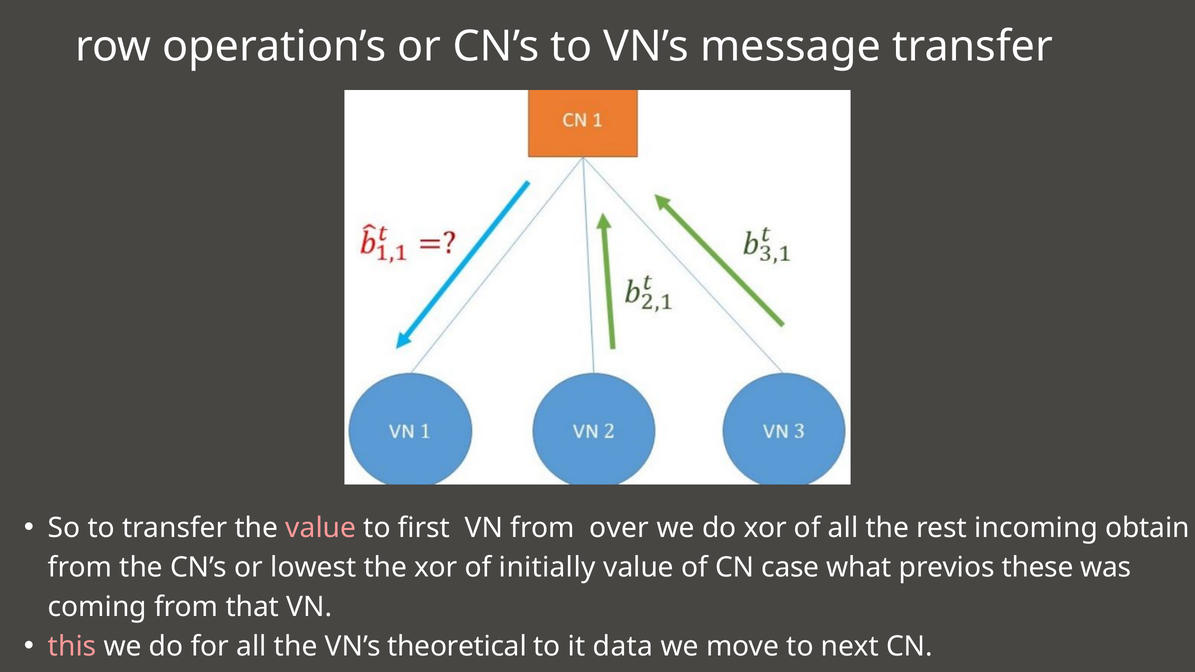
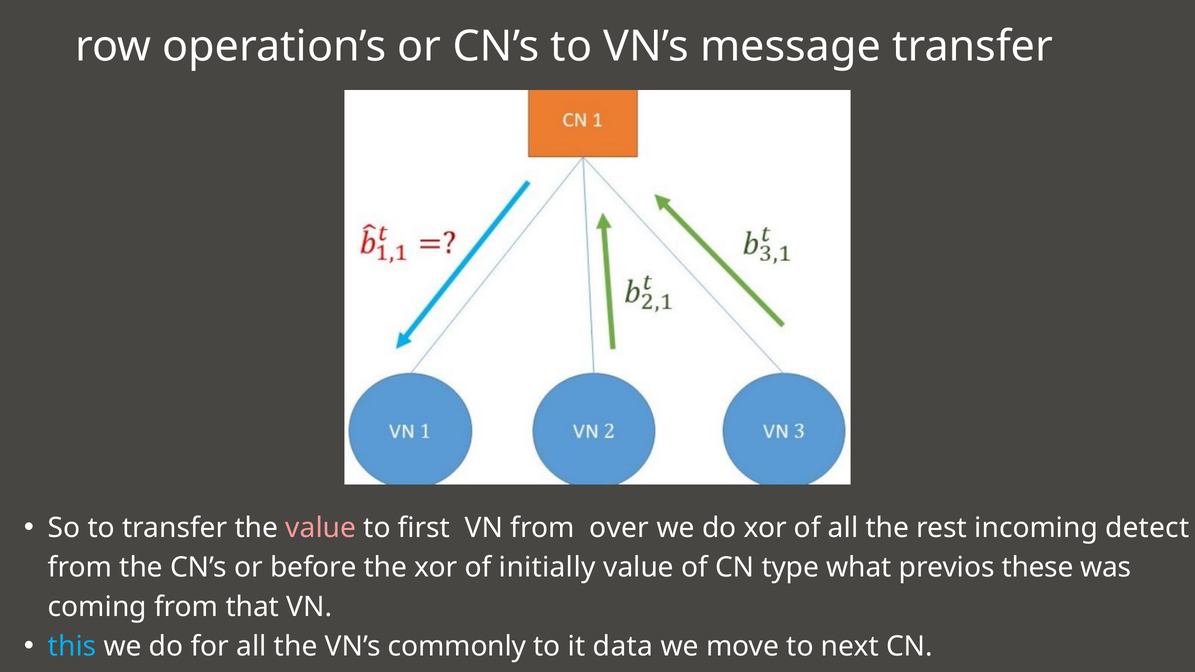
obtain: obtain -> detect (1147, 528)
lowest: lowest -> before (313, 568)
case: case -> type (790, 568)
this colour: pink -> light blue (72, 647)
theoretical: theoretical -> commonly (457, 647)
